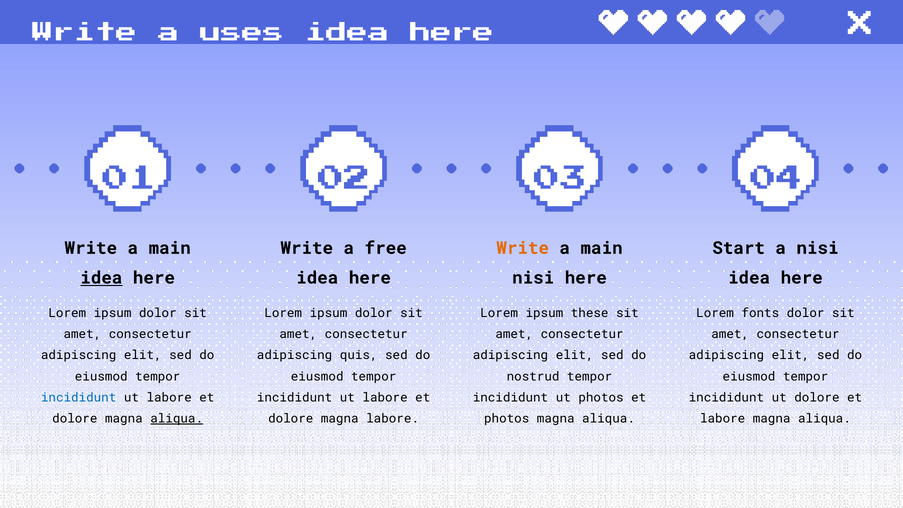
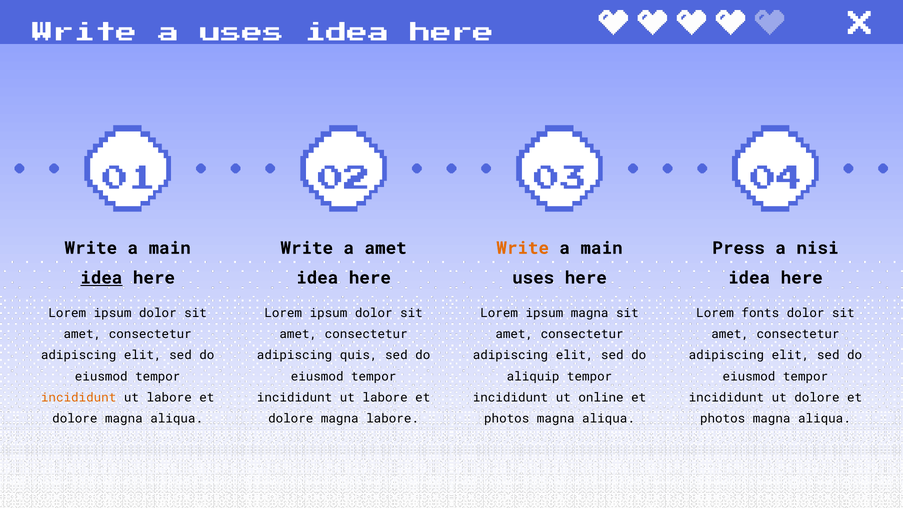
a free: free -> amet (386, 248)
Start: Start -> Press (739, 248)
nisi: nisi -> uses (533, 278)
ipsum these: these -> magna (590, 313)
nostrud: nostrud -> aliquip (533, 376)
incididunt colour: blue -> orange (79, 397)
ut photos: photos -> online (601, 397)
aliqua underline: present -> none (177, 418)
labore: labore -> photos (723, 418)
